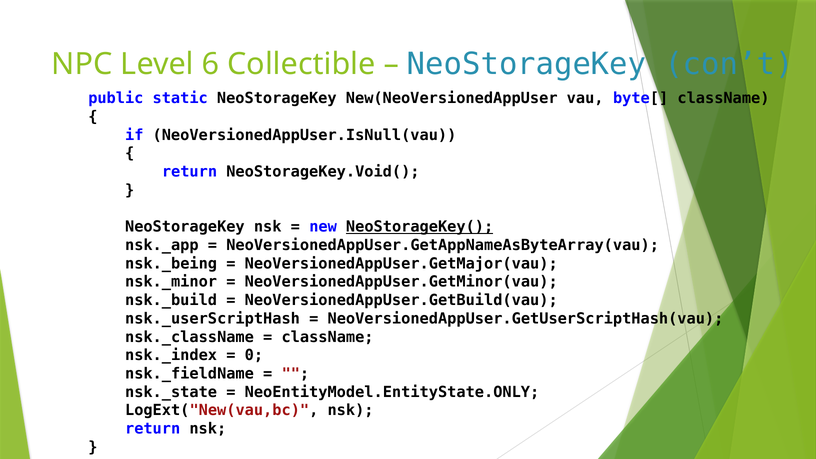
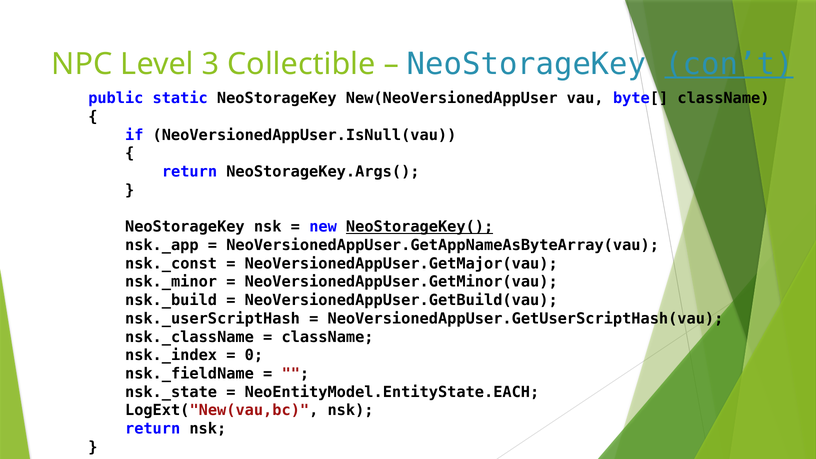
6: 6 -> 3 (210, 64)
con’t underline: none -> present (729, 64)
NeoStorageKey.Void(: NeoStorageKey.Void( -> NeoStorageKey.Args( (323, 172)
nsk._being: nsk._being -> nsk._const (171, 264)
NeoEntityModel.EntityState.ONLY: NeoEntityModel.EntityState.ONLY -> NeoEntityModel.EntityState.EACH (392, 392)
